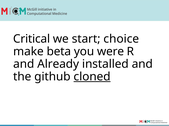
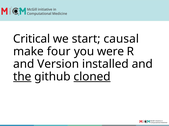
choice: choice -> causal (121, 39)
beta: beta -> four (59, 52)
Already: Already -> Version (58, 64)
the underline: none -> present (22, 77)
